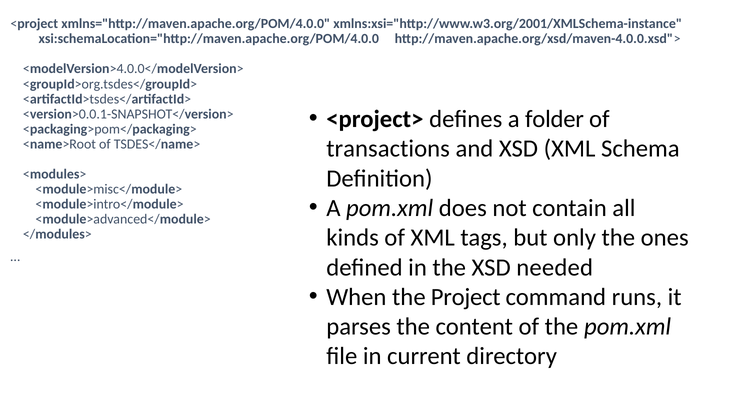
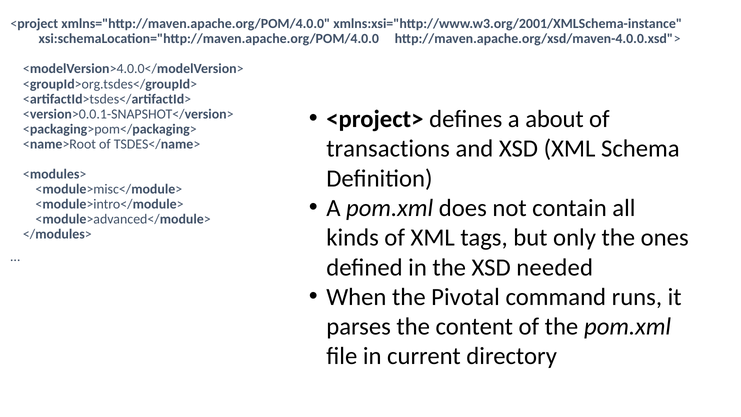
folder: folder -> about (554, 119)
Project: Project -> Pivotal (466, 297)
